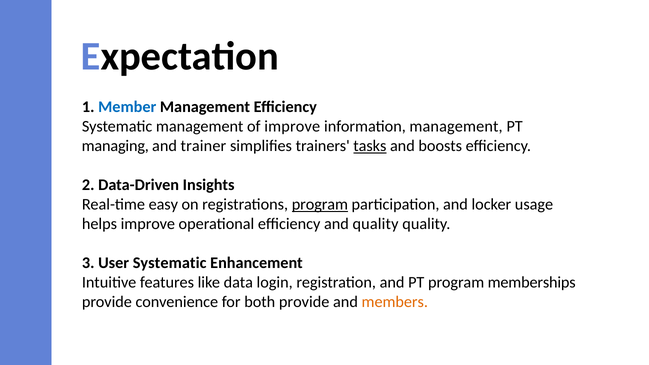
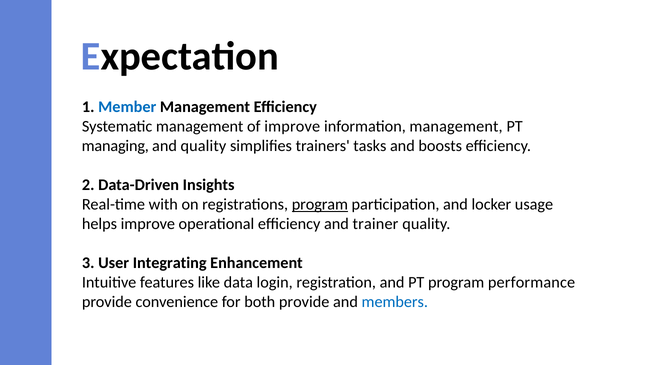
and trainer: trainer -> quality (203, 146)
tasks underline: present -> none (370, 146)
easy: easy -> with (163, 204)
and quality: quality -> trainer (376, 224)
User Systematic: Systematic -> Integrating (170, 263)
memberships: memberships -> performance (532, 282)
members colour: orange -> blue (395, 302)
